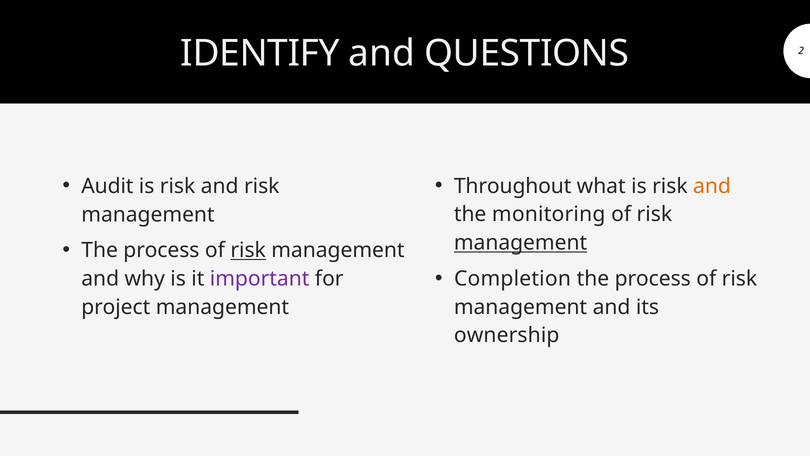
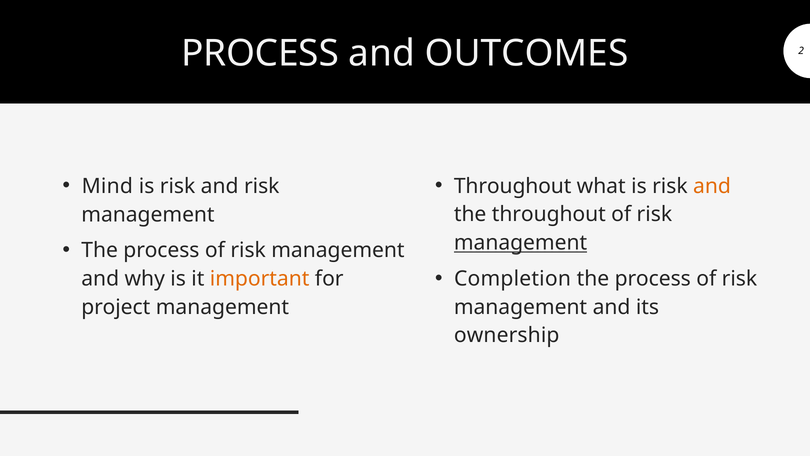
IDENTIFY: IDENTIFY -> PROCESS (260, 53)
QUESTIONS: QUESTIONS -> OUTCOMES (526, 53)
Audit: Audit -> Mind (107, 186)
the monitoring: monitoring -> throughout (549, 214)
risk underline: present -> none (248, 250)
important colour: purple -> orange (260, 279)
